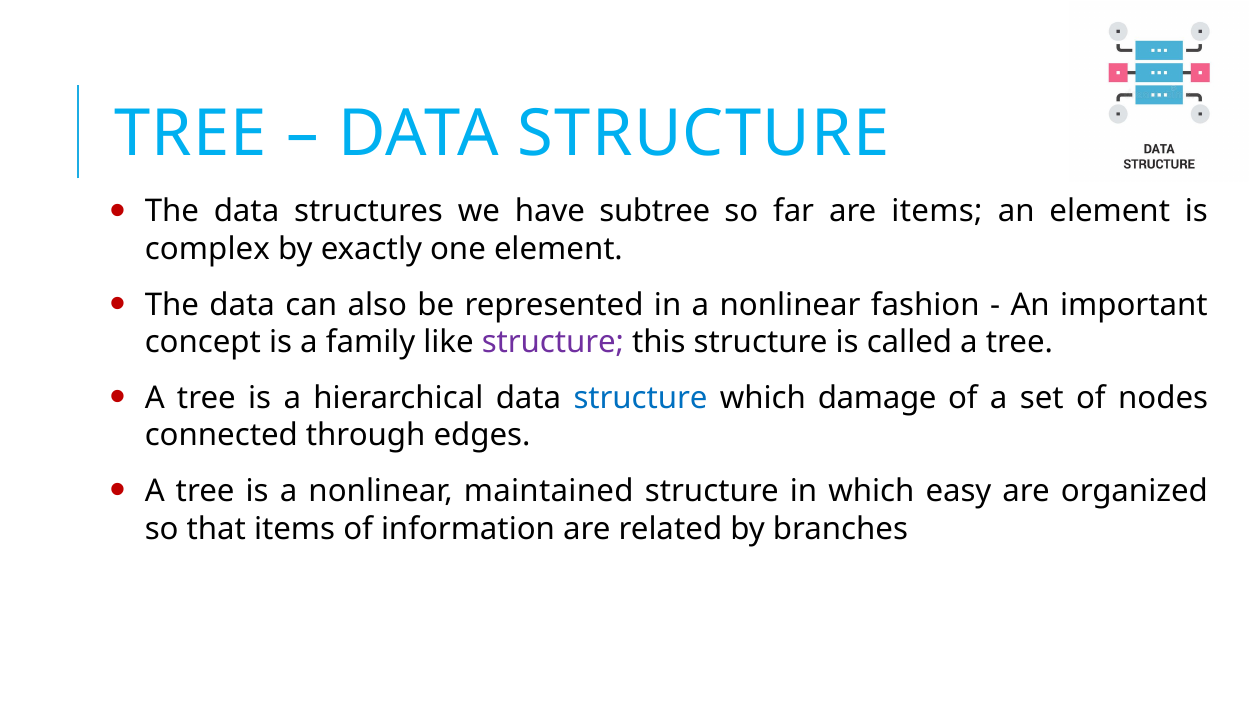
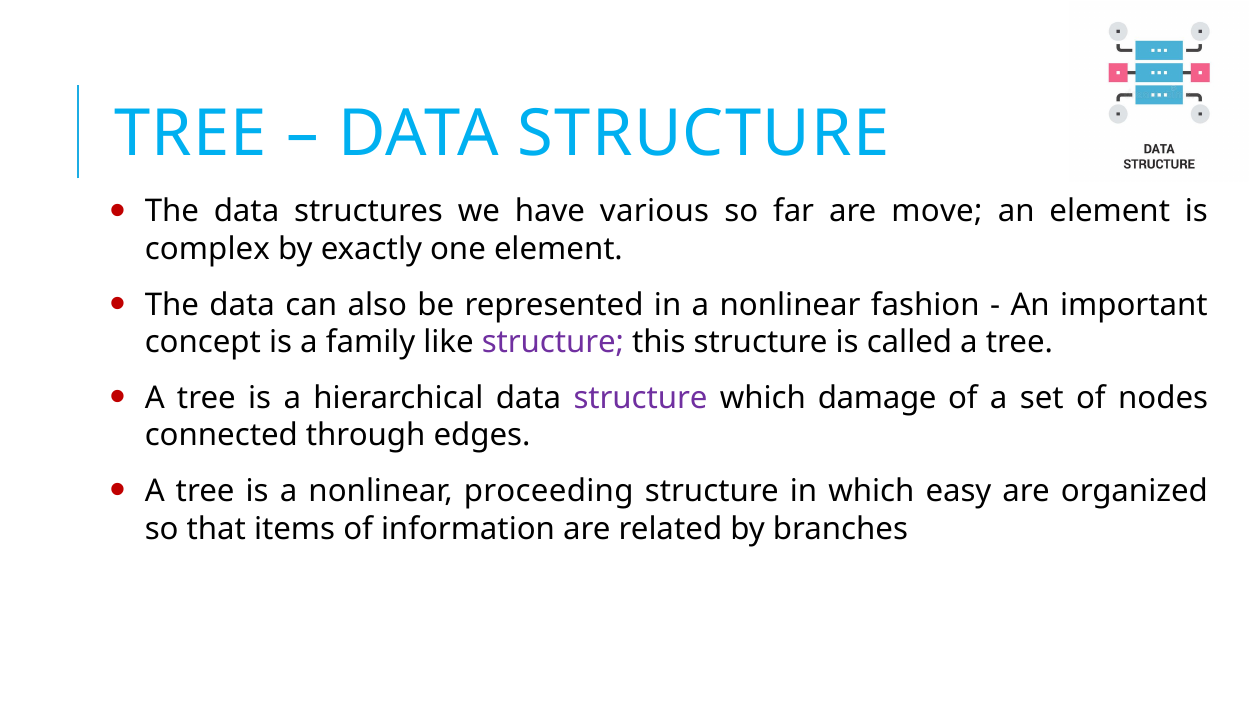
subtree: subtree -> various (655, 211)
are items: items -> move (937, 211)
structure colour: blue -> purple (641, 398)
maintained: maintained -> proceeding (549, 491)
